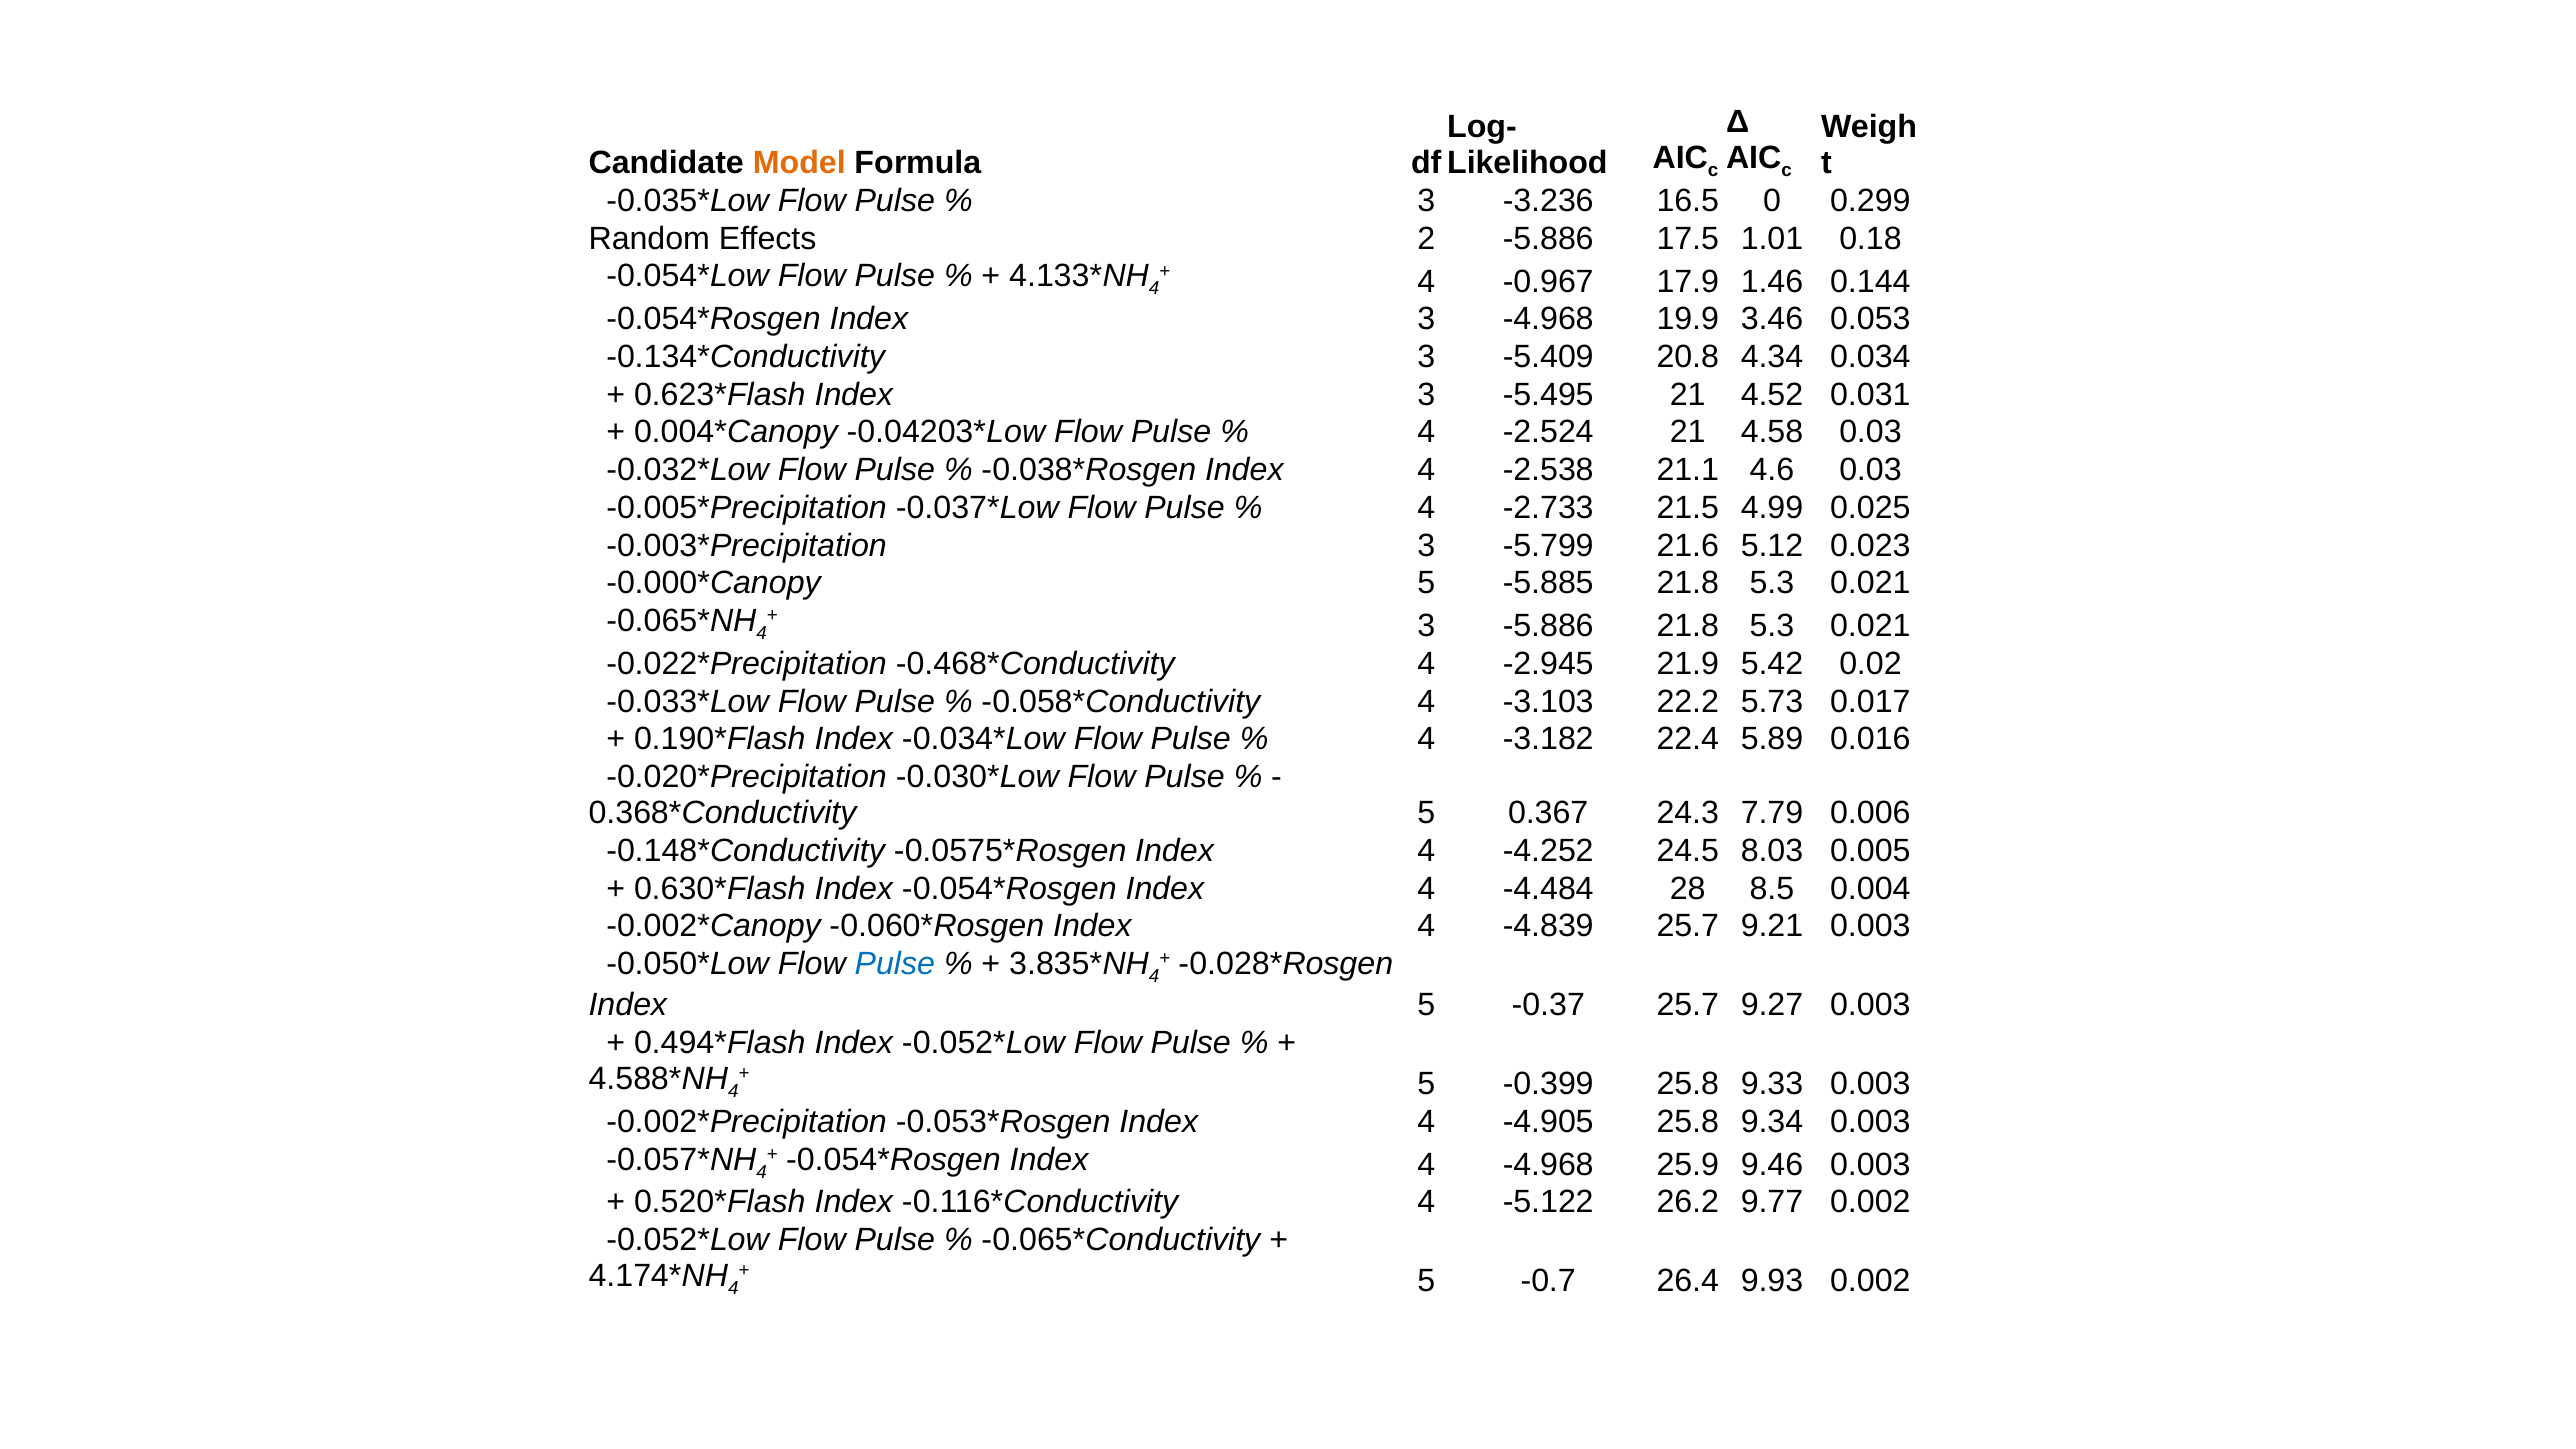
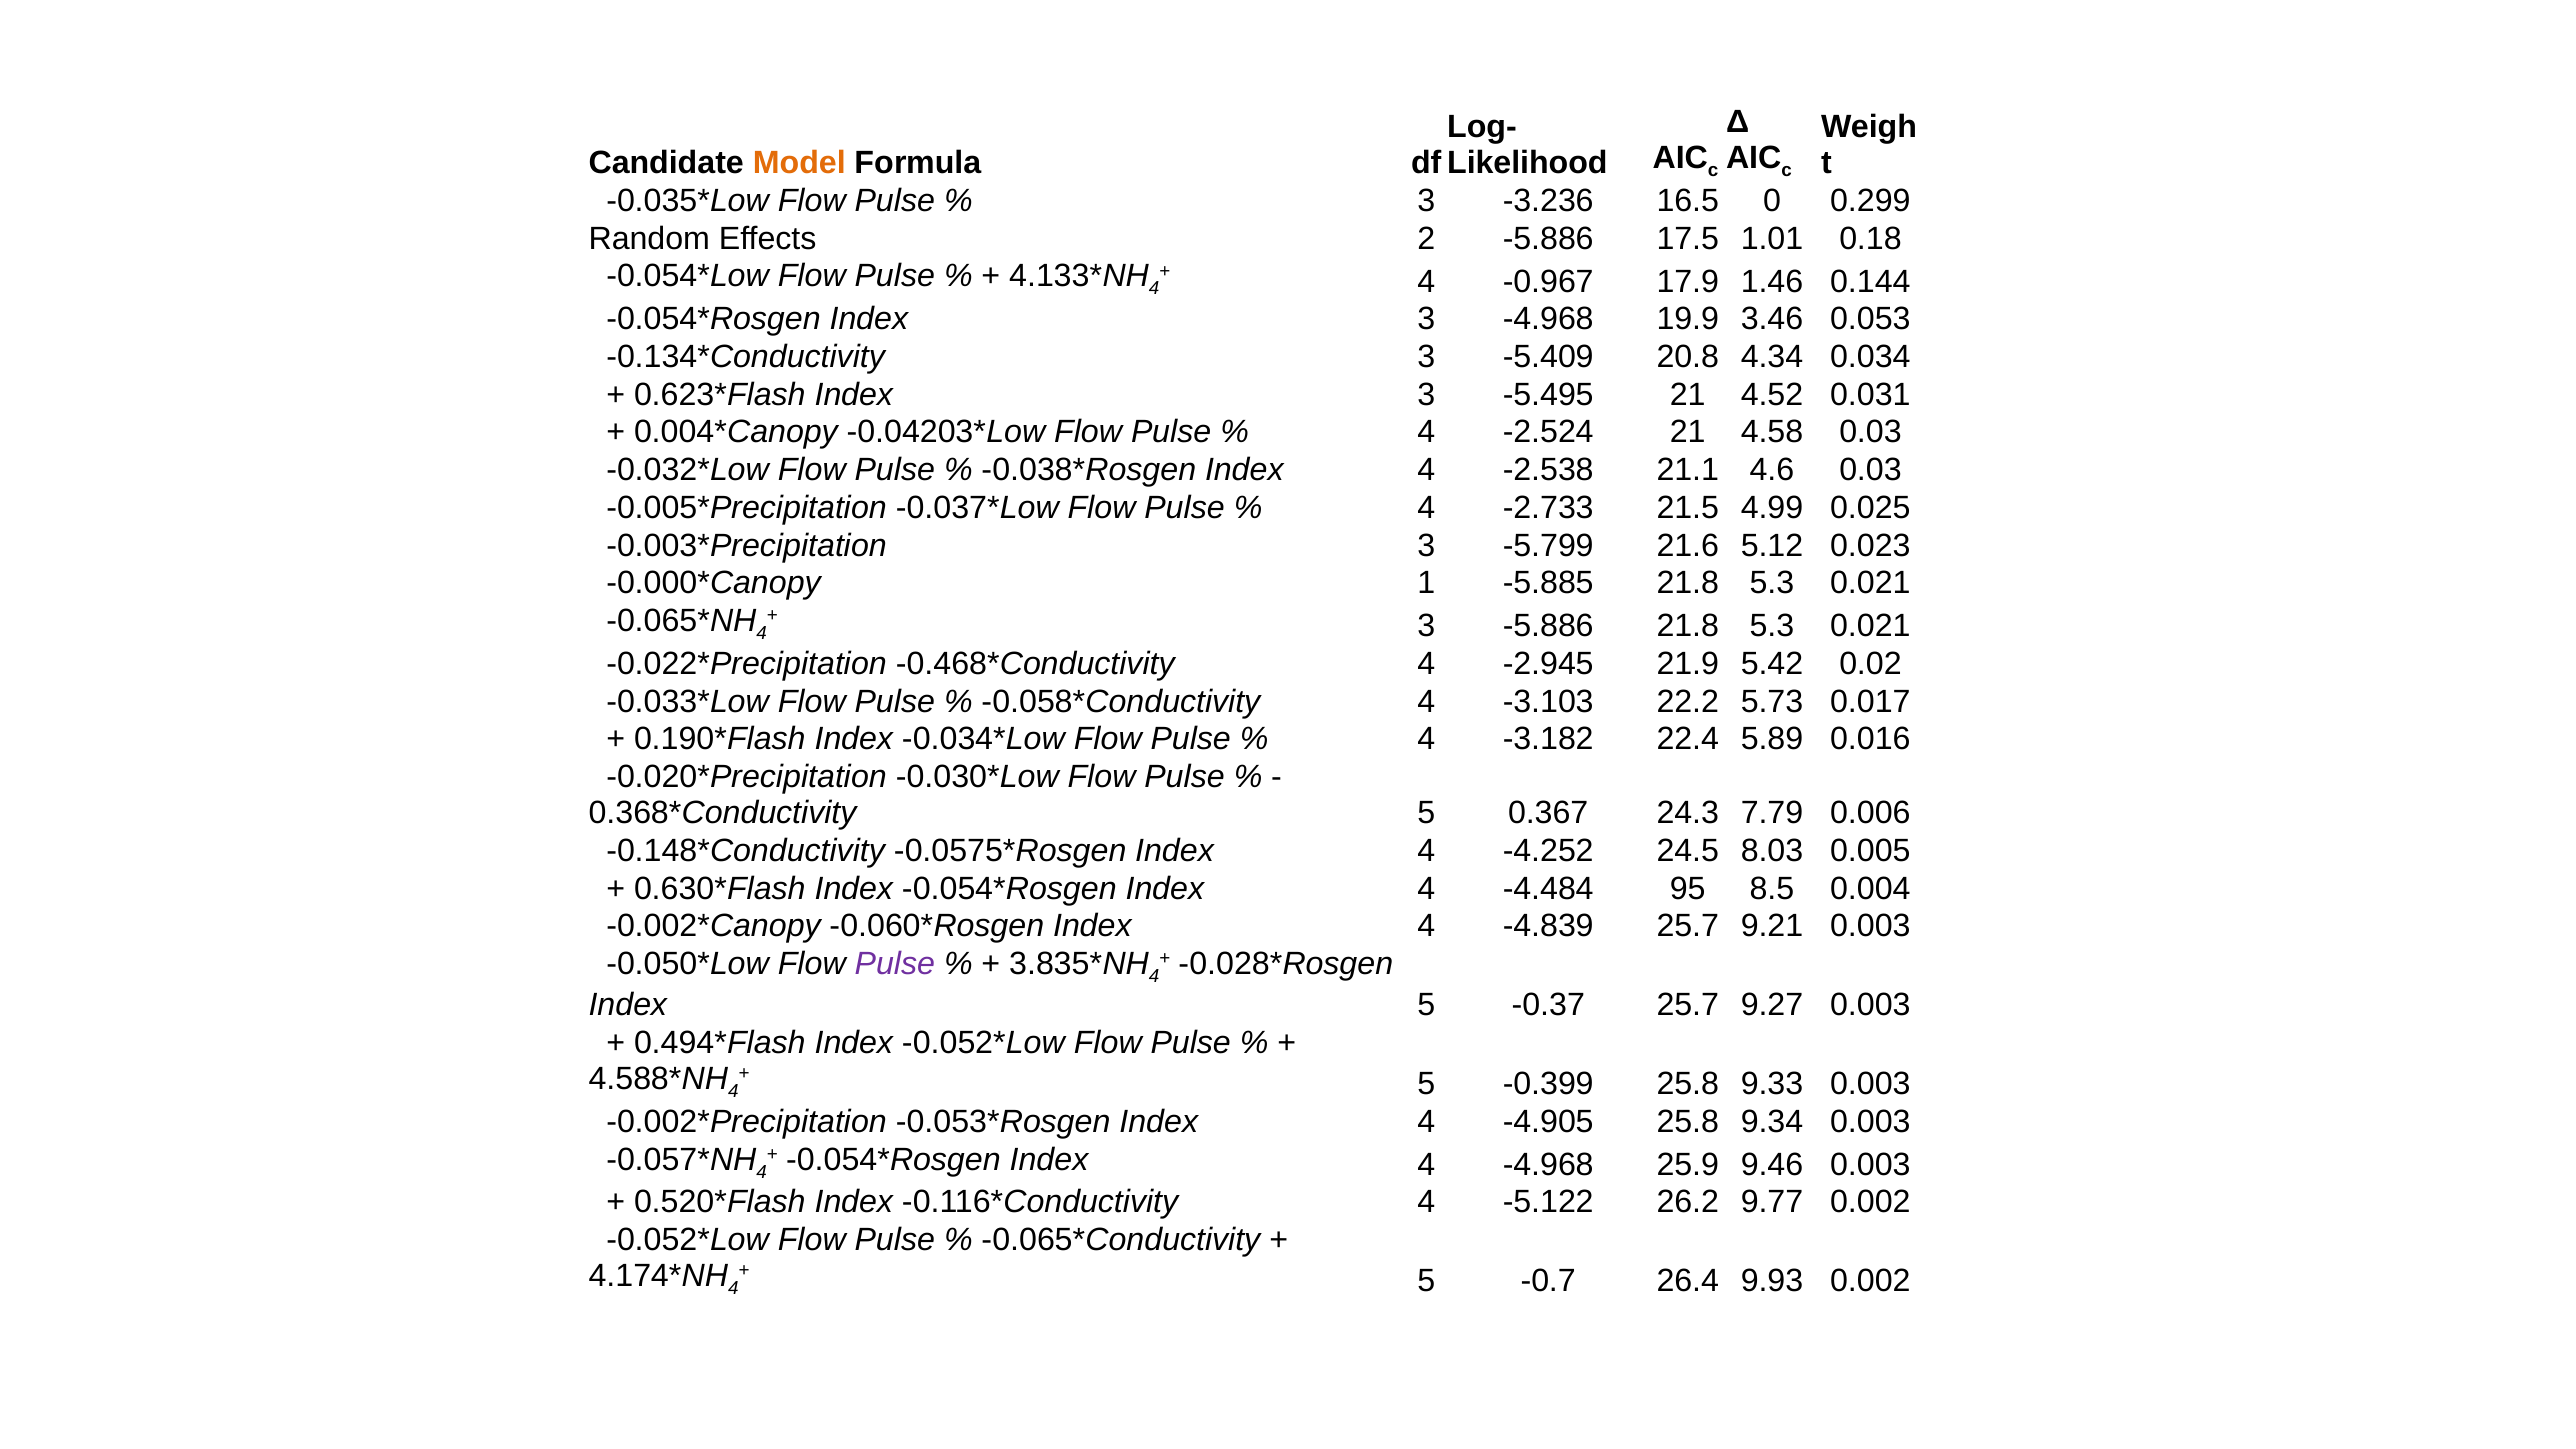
5: 5 -> 1 (1426, 583)
28: 28 -> 95 (1688, 888)
Pulse colour: blue -> purple (895, 964)
